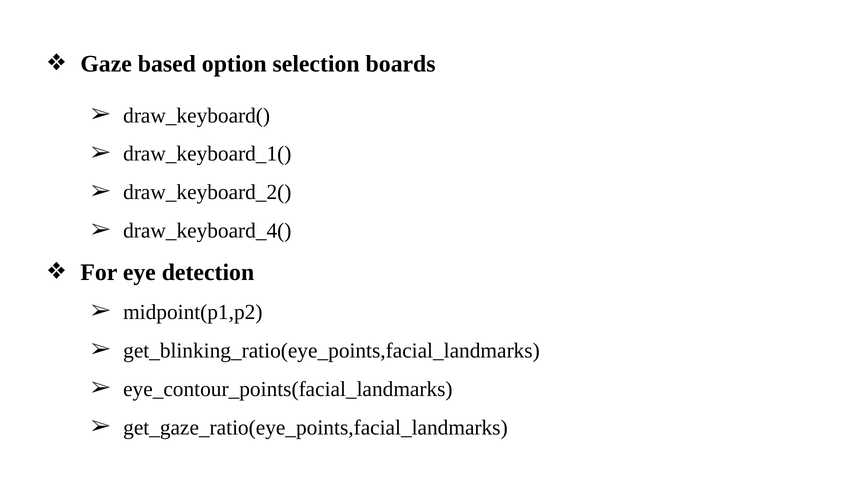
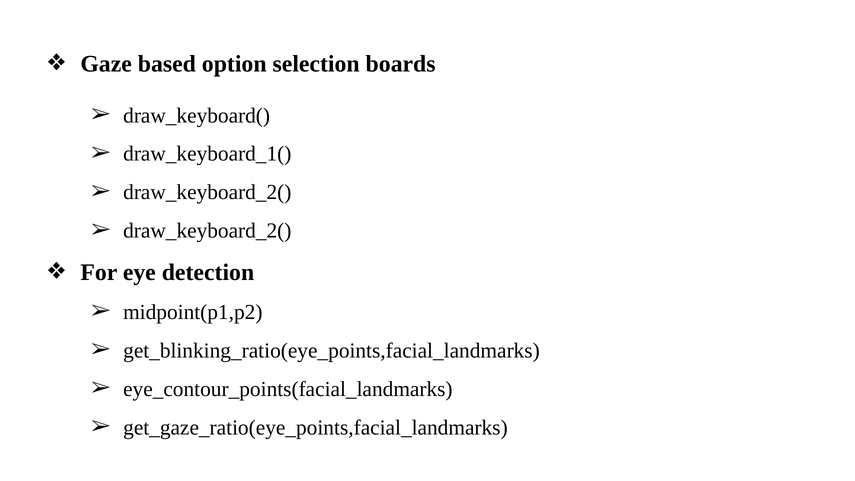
draw_keyboard_4(: draw_keyboard_4( -> draw_keyboard_2( (207, 231)
